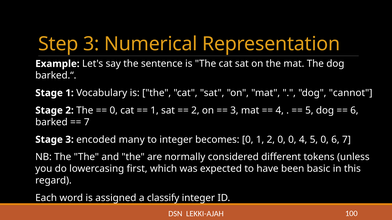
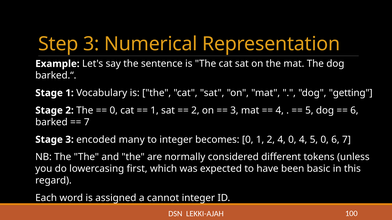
cannot: cannot -> getting (351, 93)
2 0: 0 -> 4 (282, 140)
classify: classify -> cannot (163, 198)
